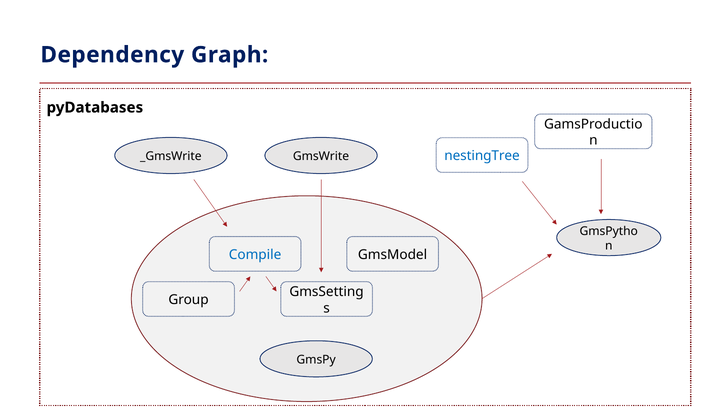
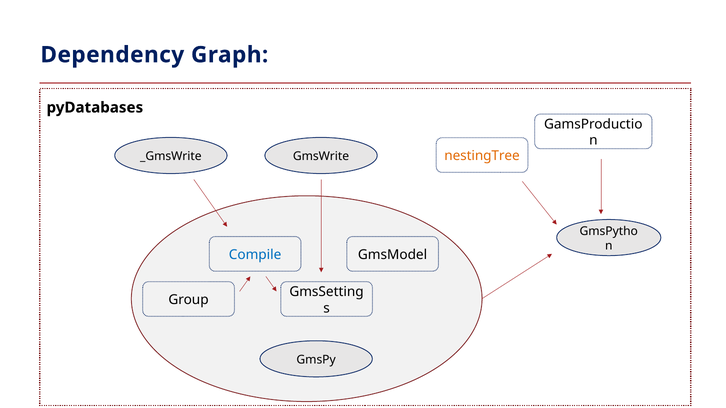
nestingTree colour: blue -> orange (482, 156)
